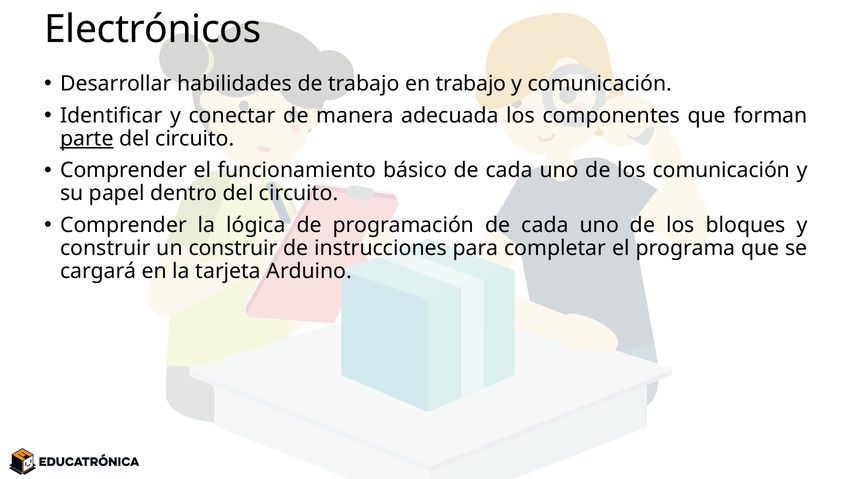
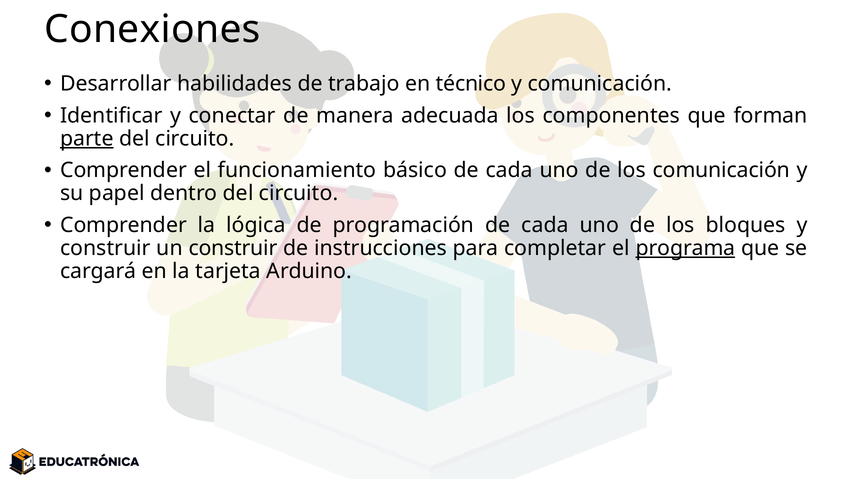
Electrónicos: Electrónicos -> Conexiones (152, 29)
en trabajo: trabajo -> técnico (471, 84)
programa underline: none -> present (685, 248)
